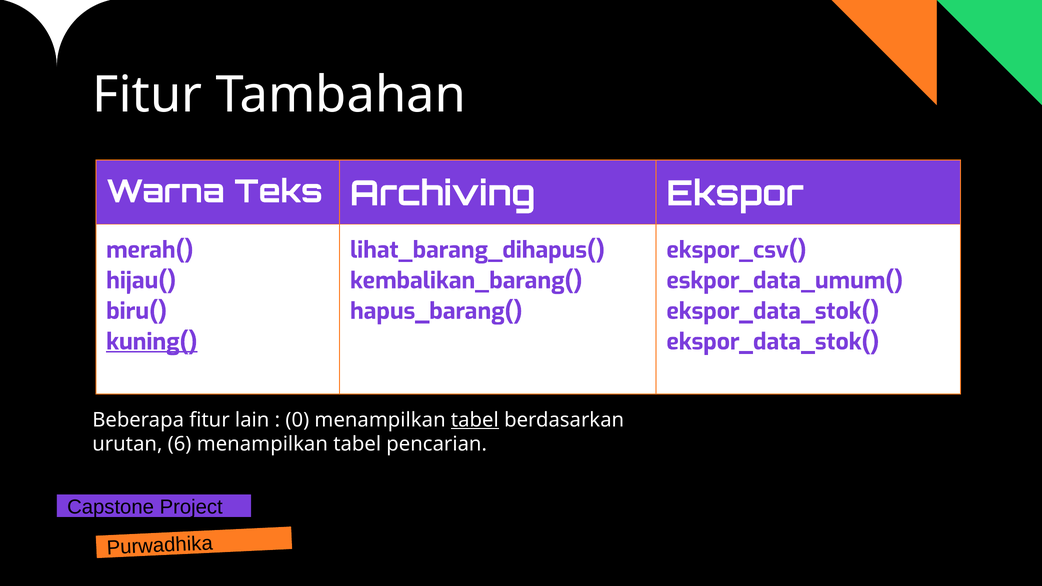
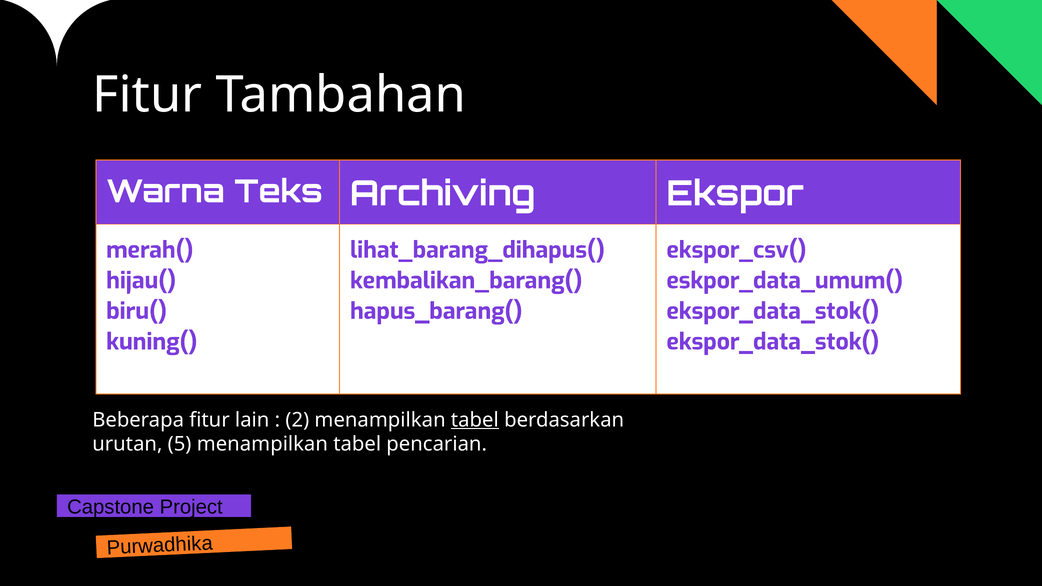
kuning( underline: present -> none (152, 342)
0: 0 -> 2 (297, 420)
6: 6 -> 5 (180, 444)
